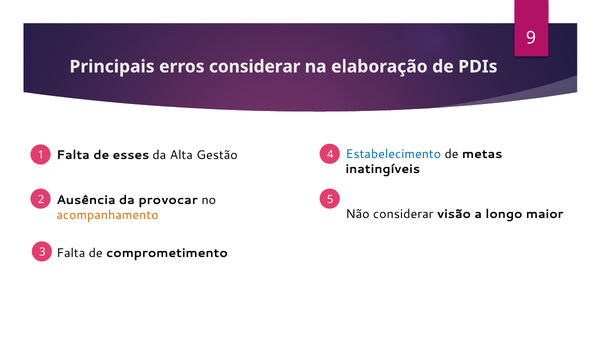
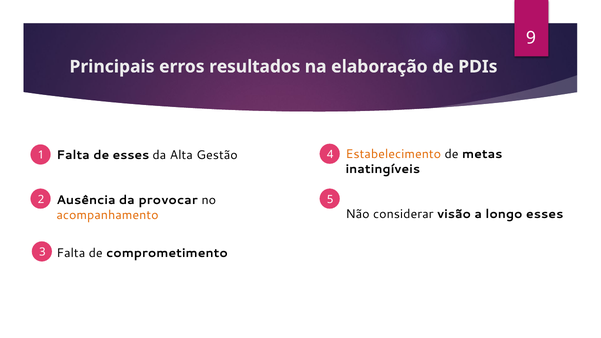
erros considerar: considerar -> resultados (255, 67)
Estabelecimento colour: blue -> orange (393, 154)
longo maior: maior -> esses (545, 214)
